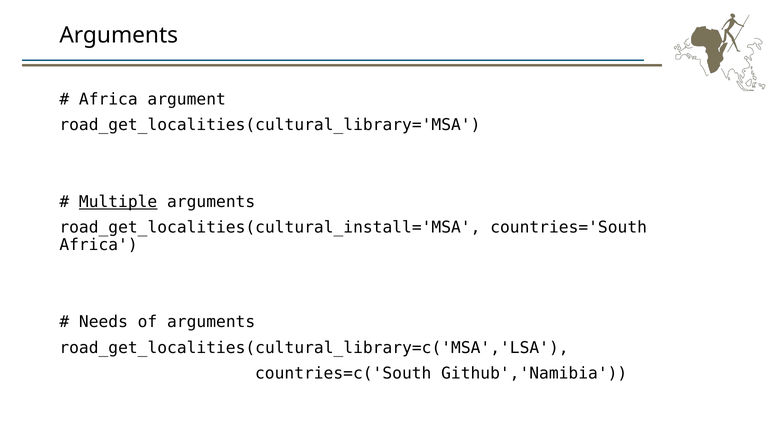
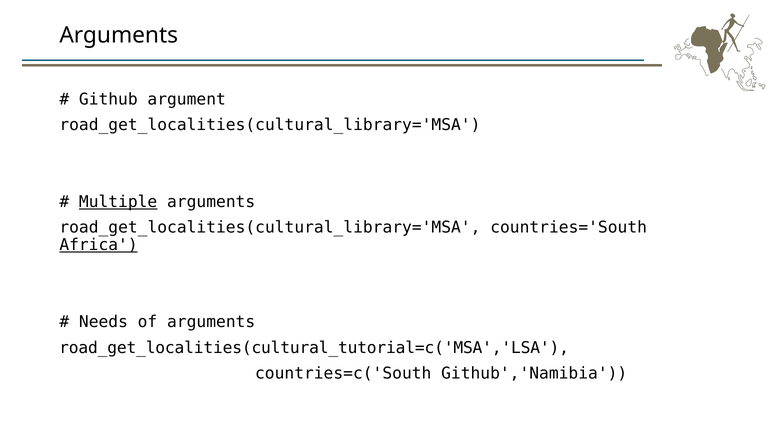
Africa: Africa -> Github (108, 99)
road_get_localities(cultural_install='MSA: road_get_localities(cultural_install='MSA -> road_get_localities(cultural_library='MSA (270, 228)
Africa underline: none -> present (99, 245)
road_get_localities(cultural_library=c('MSA','LSA: road_get_localities(cultural_library=c('MSA','LSA -> road_get_localities(cultural_tutorial=c('MSA','LSA (314, 348)
